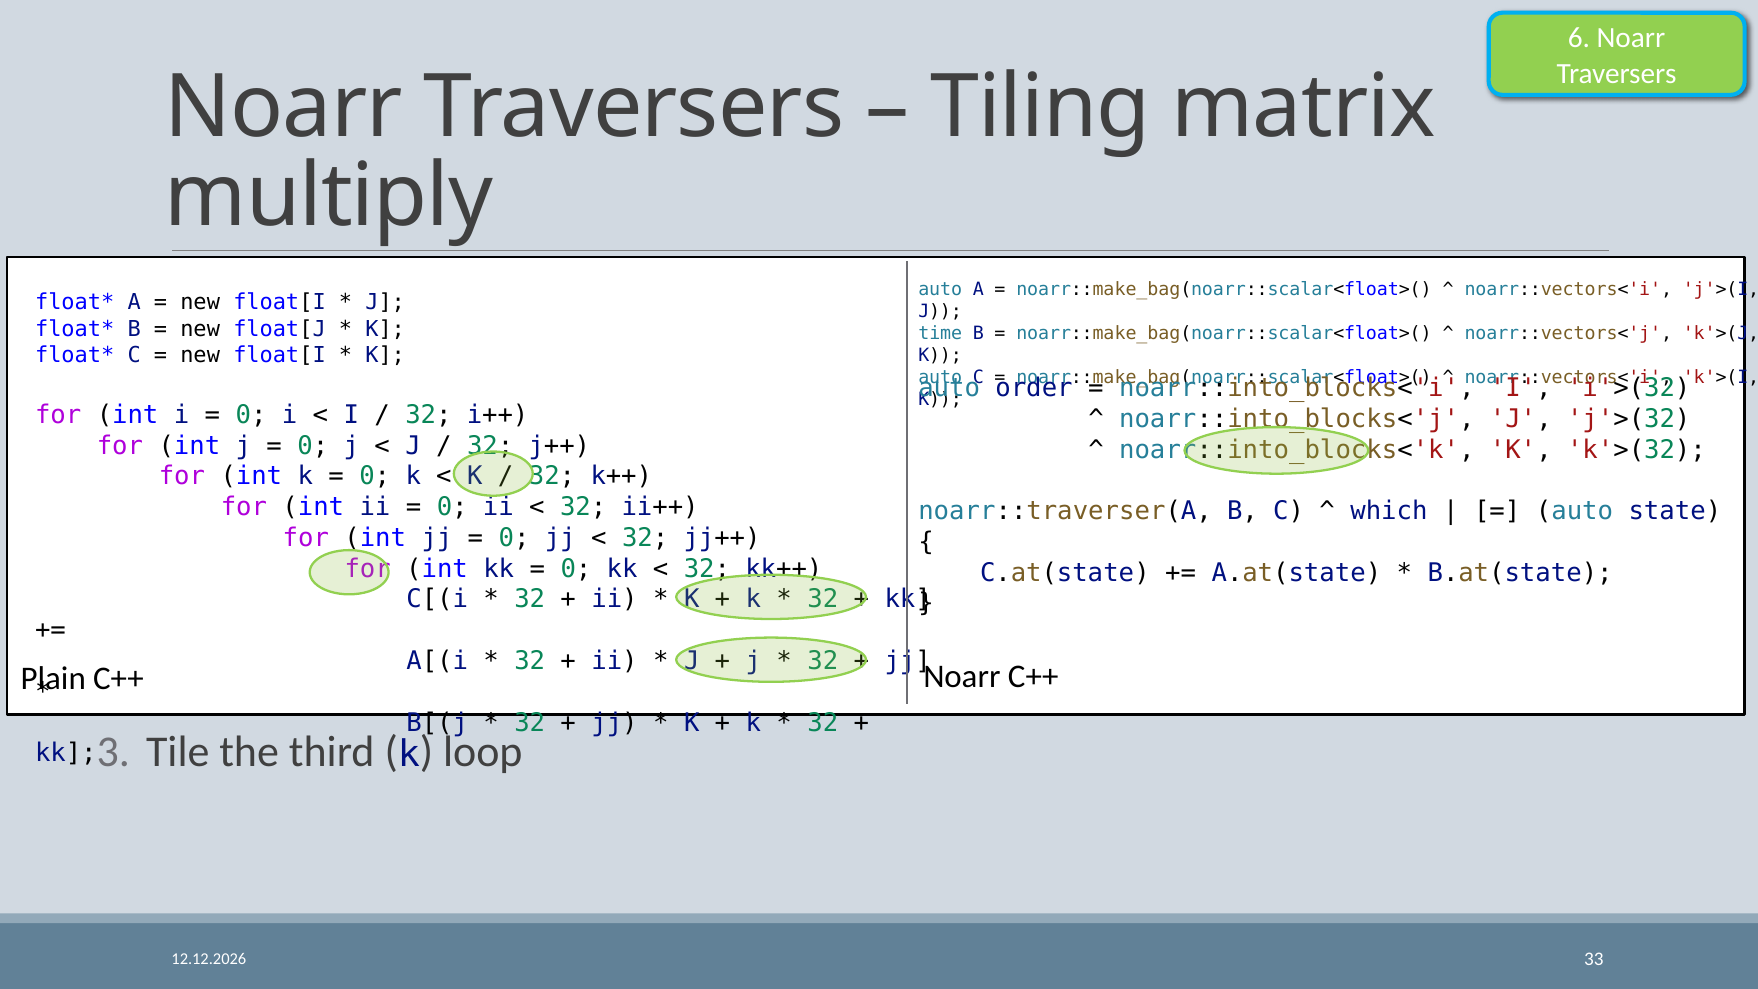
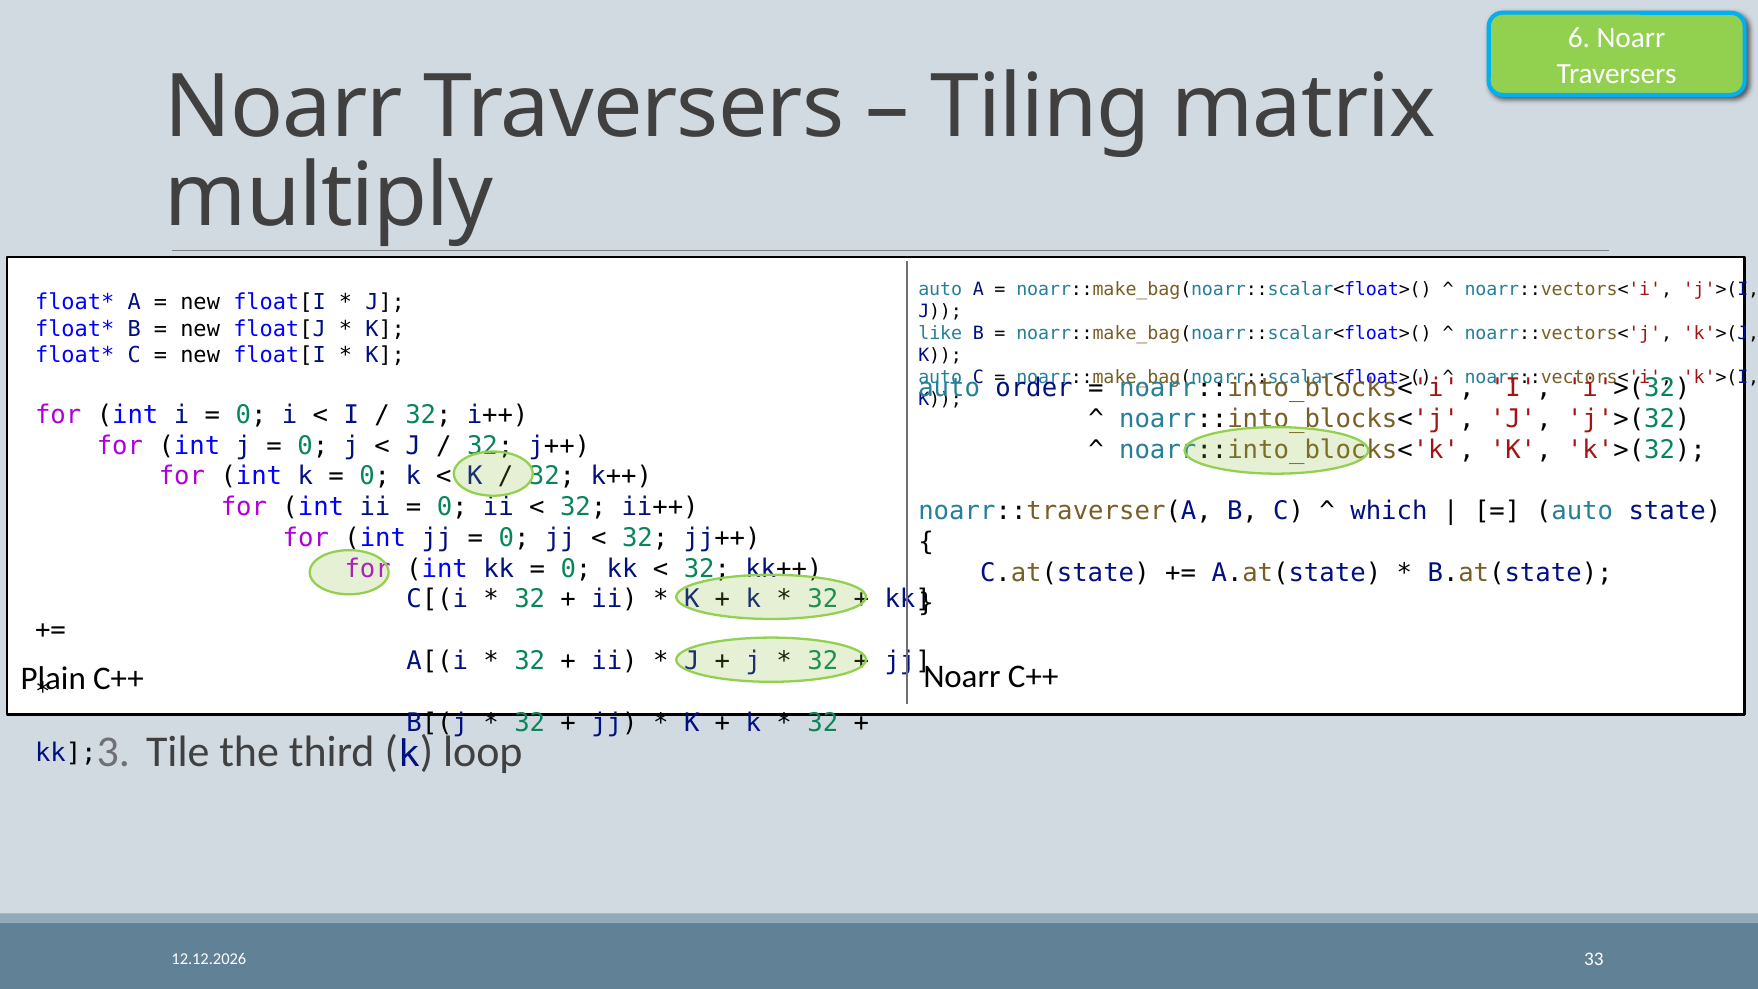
time: time -> like (940, 334)
